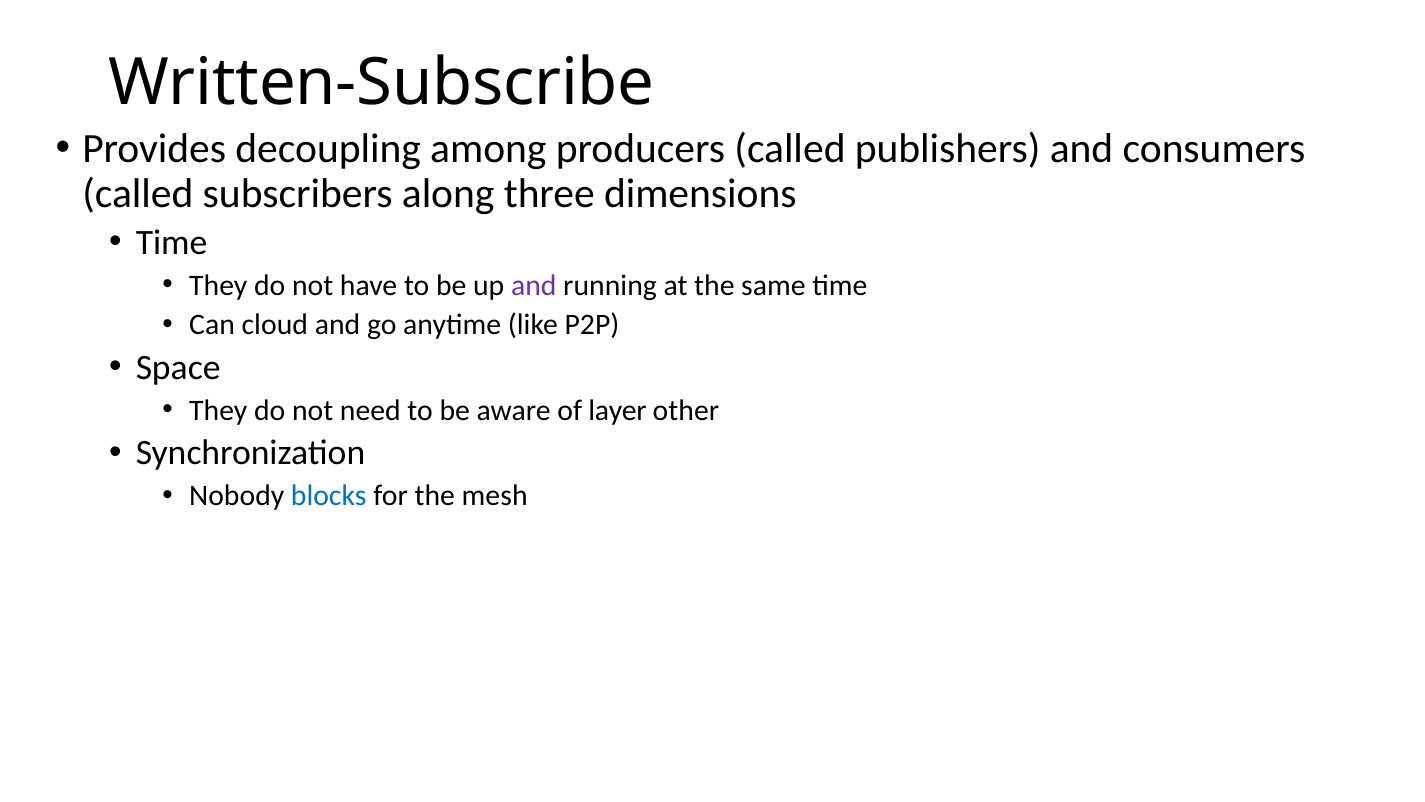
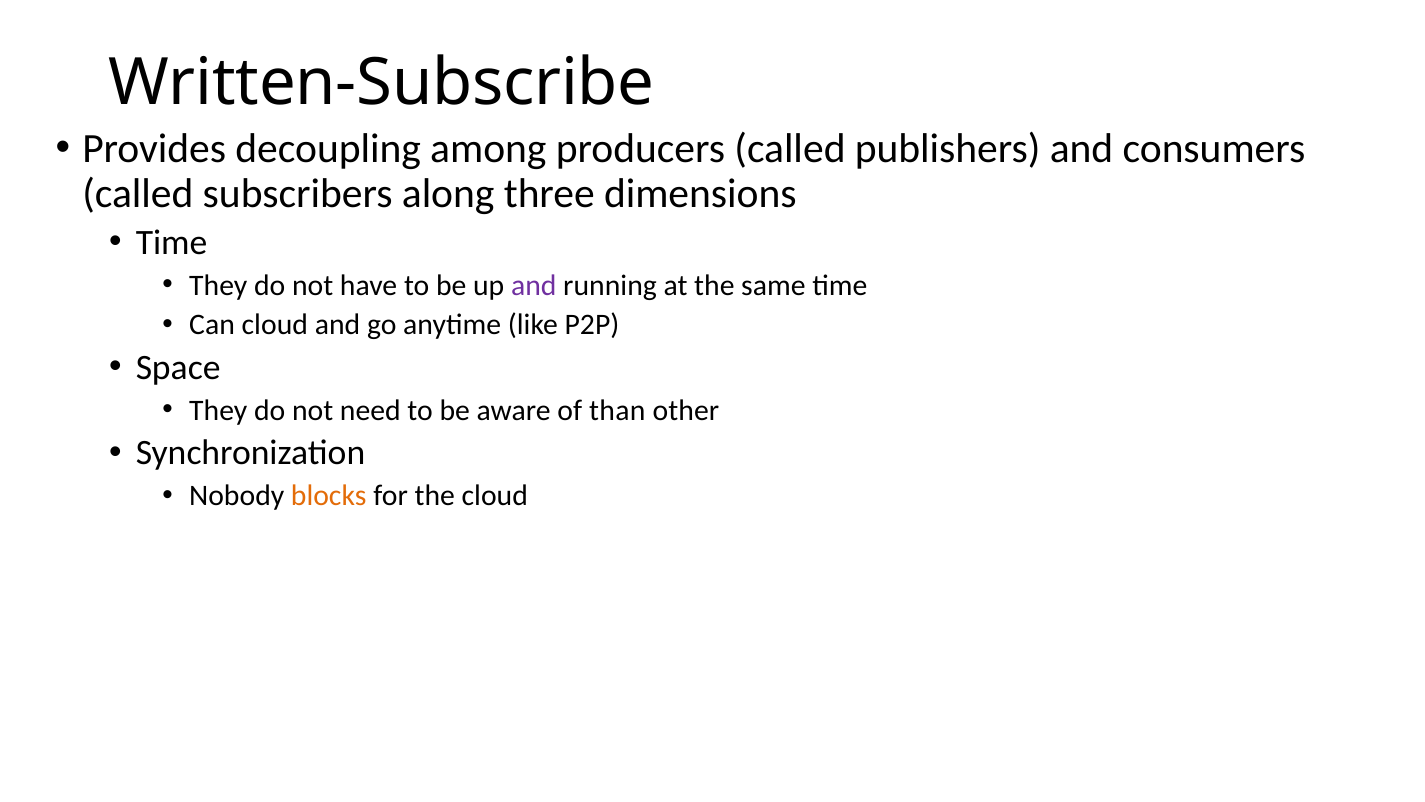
layer: layer -> than (617, 410)
blocks colour: blue -> orange (329, 495)
the mesh: mesh -> cloud (495, 495)
